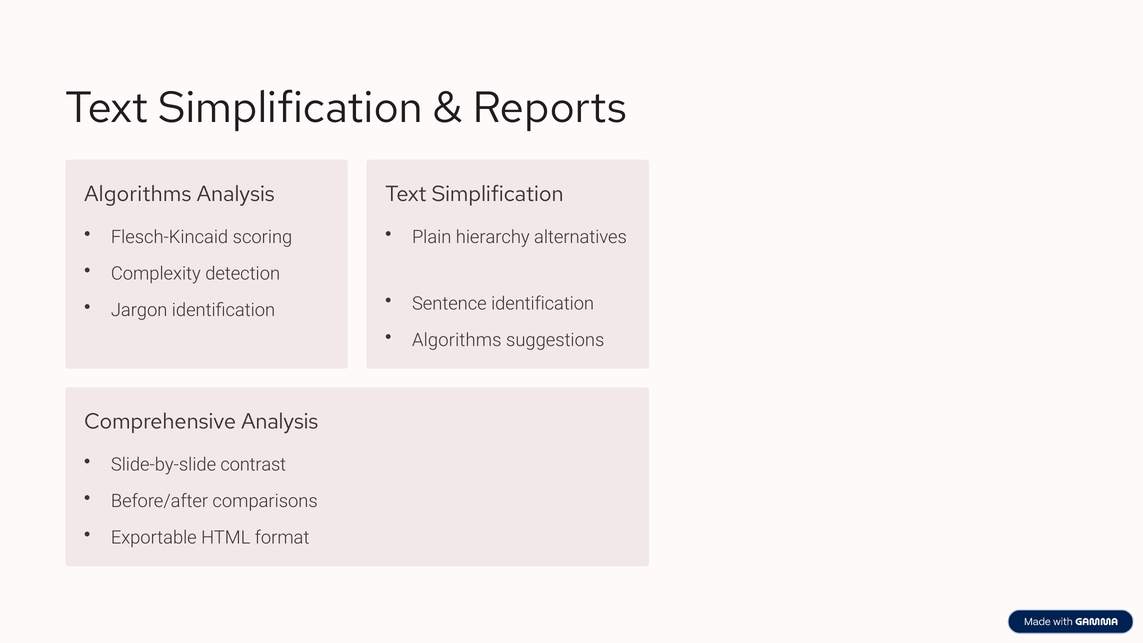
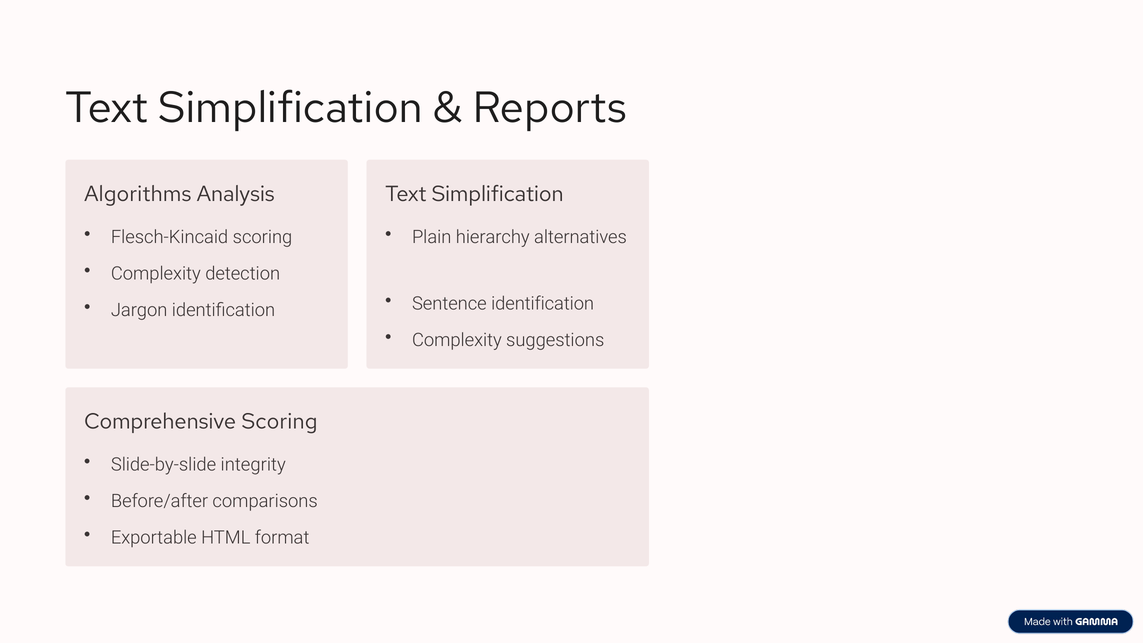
Algorithms: Algorithms -> Complexity (457, 340)
Comprehensive Analysis: Analysis -> Scoring (280, 422)
contrast: contrast -> integrity (253, 465)
